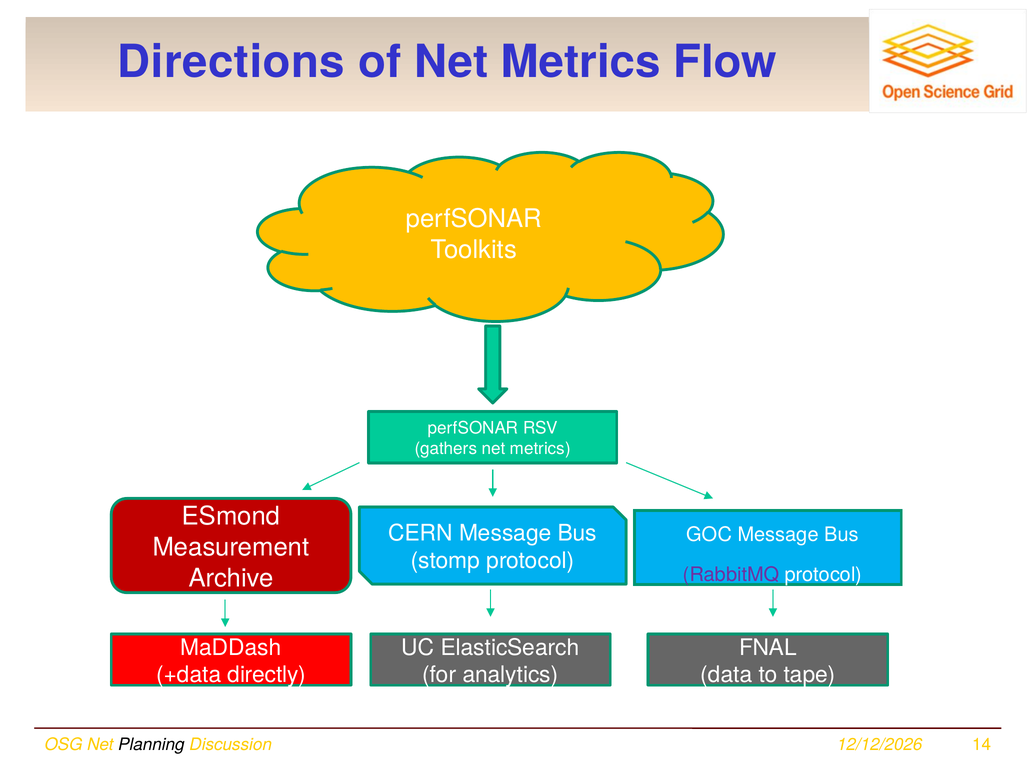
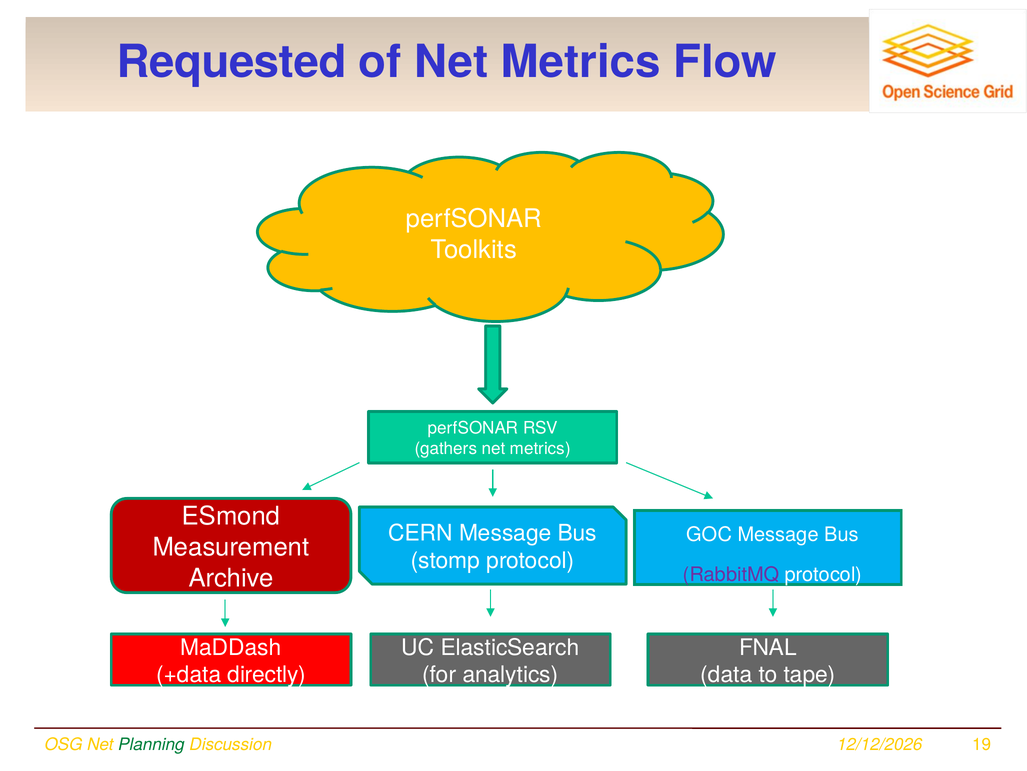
Directions: Directions -> Requested (232, 62)
Planning colour: black -> green (151, 744)
14: 14 -> 19 (982, 744)
